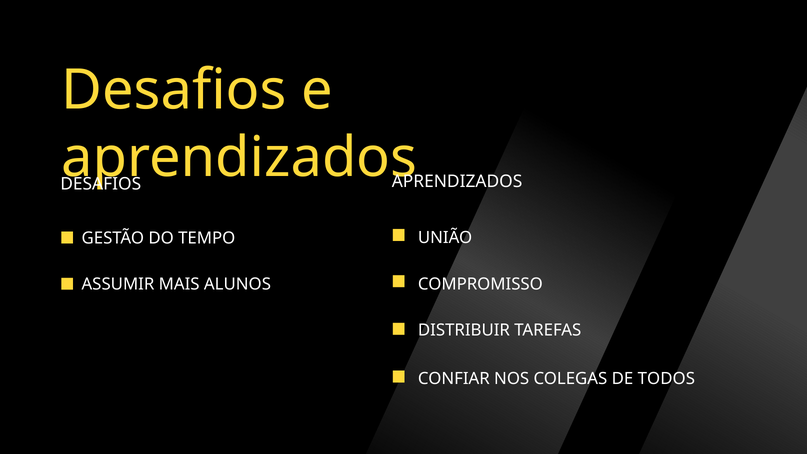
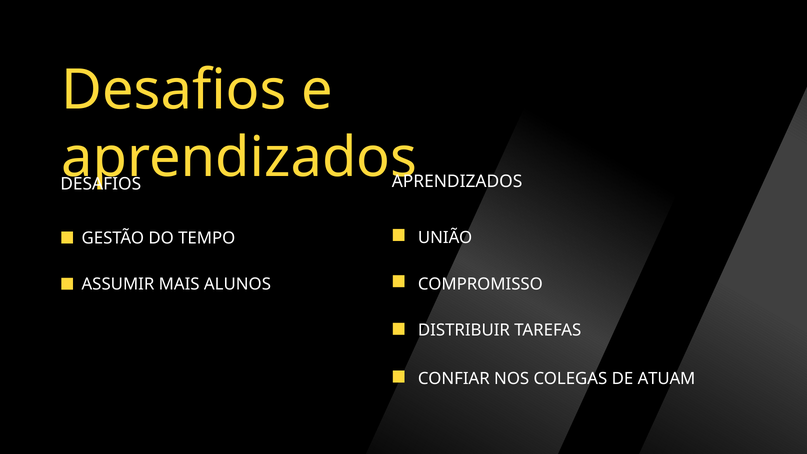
TODOS: TODOS -> ATUAM (666, 379)
